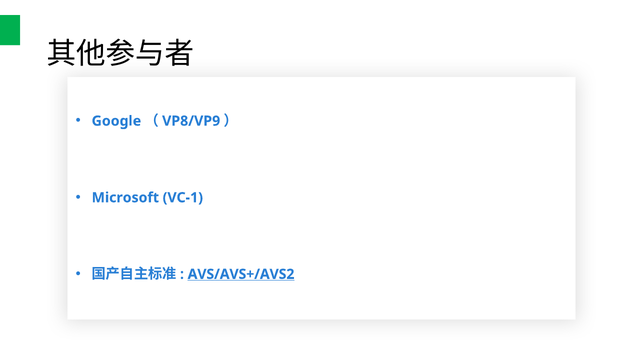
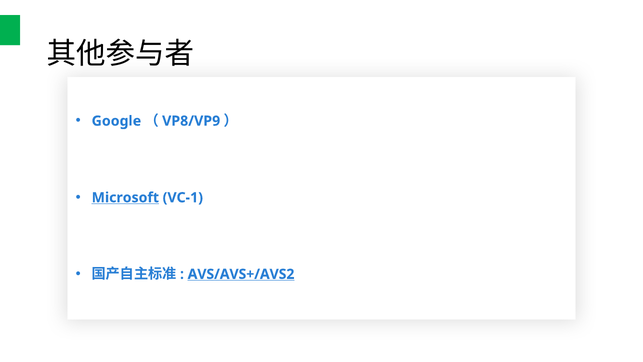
Microsoft underline: none -> present (125, 197)
